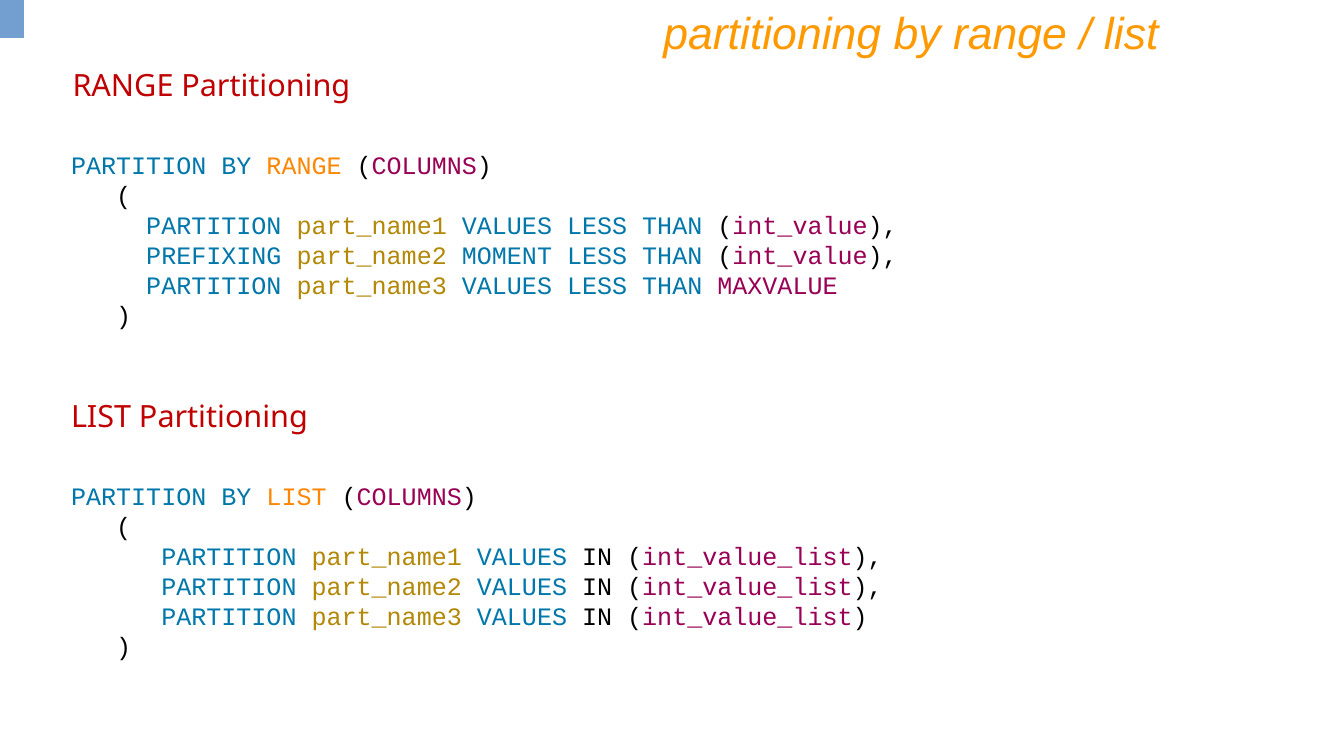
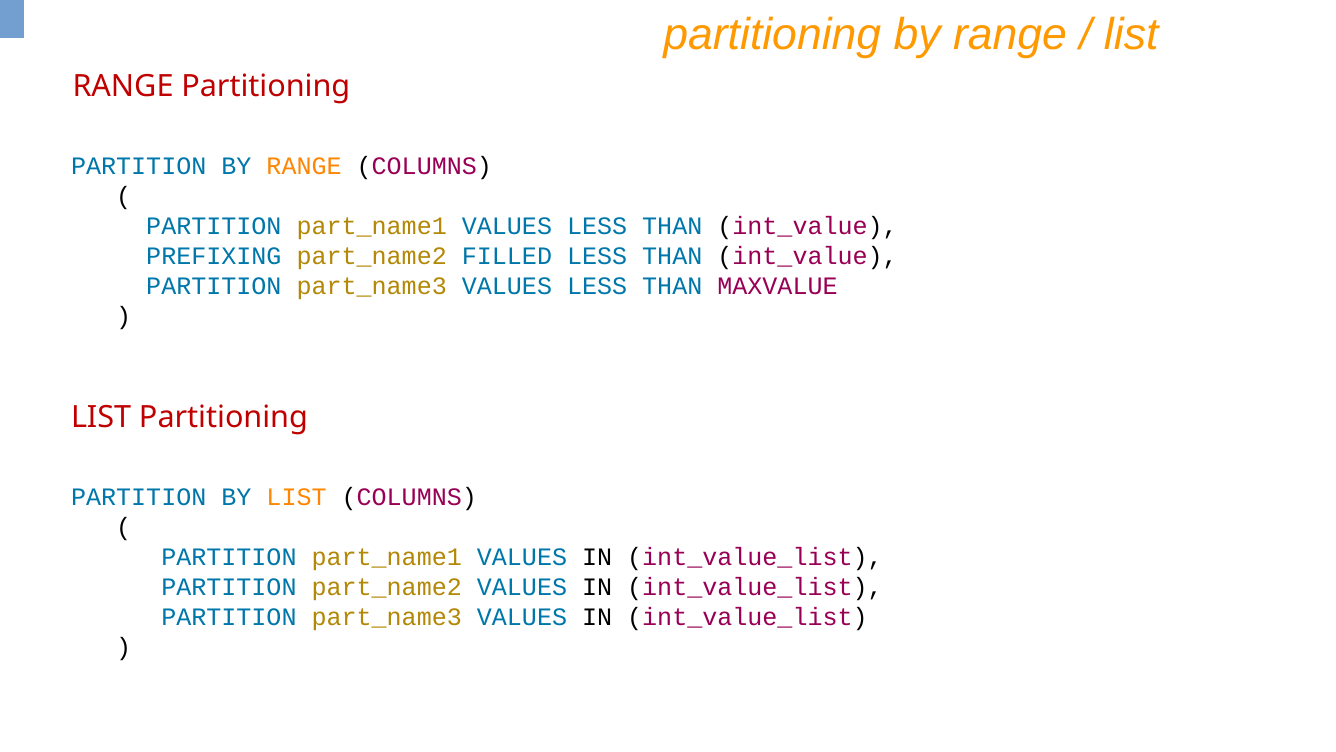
MOMENT: MOMENT -> FILLED (507, 256)
